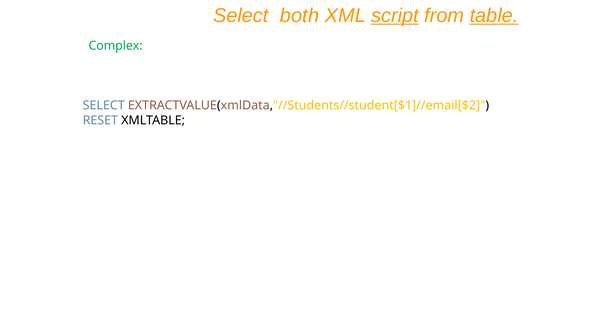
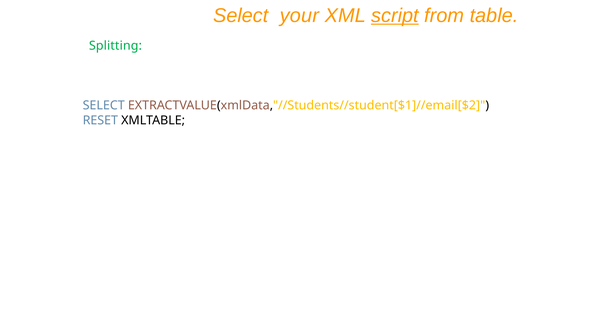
both: both -> your (299, 16)
table underline: present -> none (494, 16)
Complex: Complex -> Splitting (115, 46)
